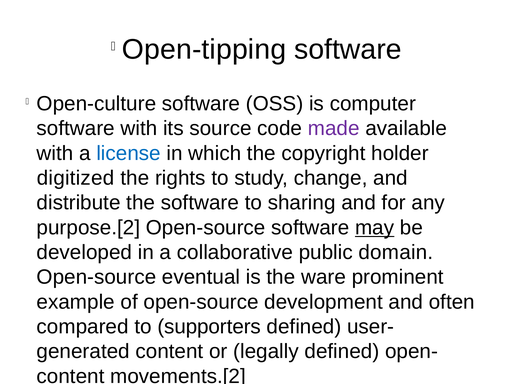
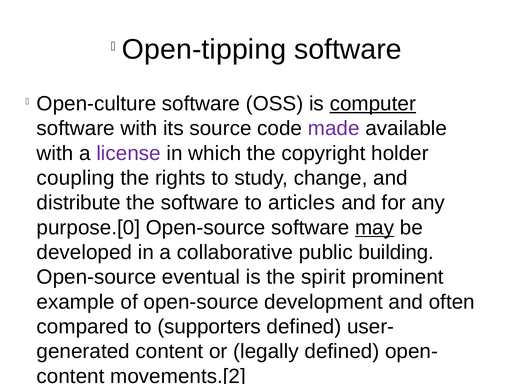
computer underline: none -> present (373, 104)
license colour: blue -> purple (129, 154)
digitized: digitized -> coupling (76, 178)
sharing: sharing -> articles (302, 203)
purpose.[2: purpose.[2 -> purpose.[0 (88, 228)
domain: domain -> building (396, 253)
ware: ware -> spirit (323, 278)
